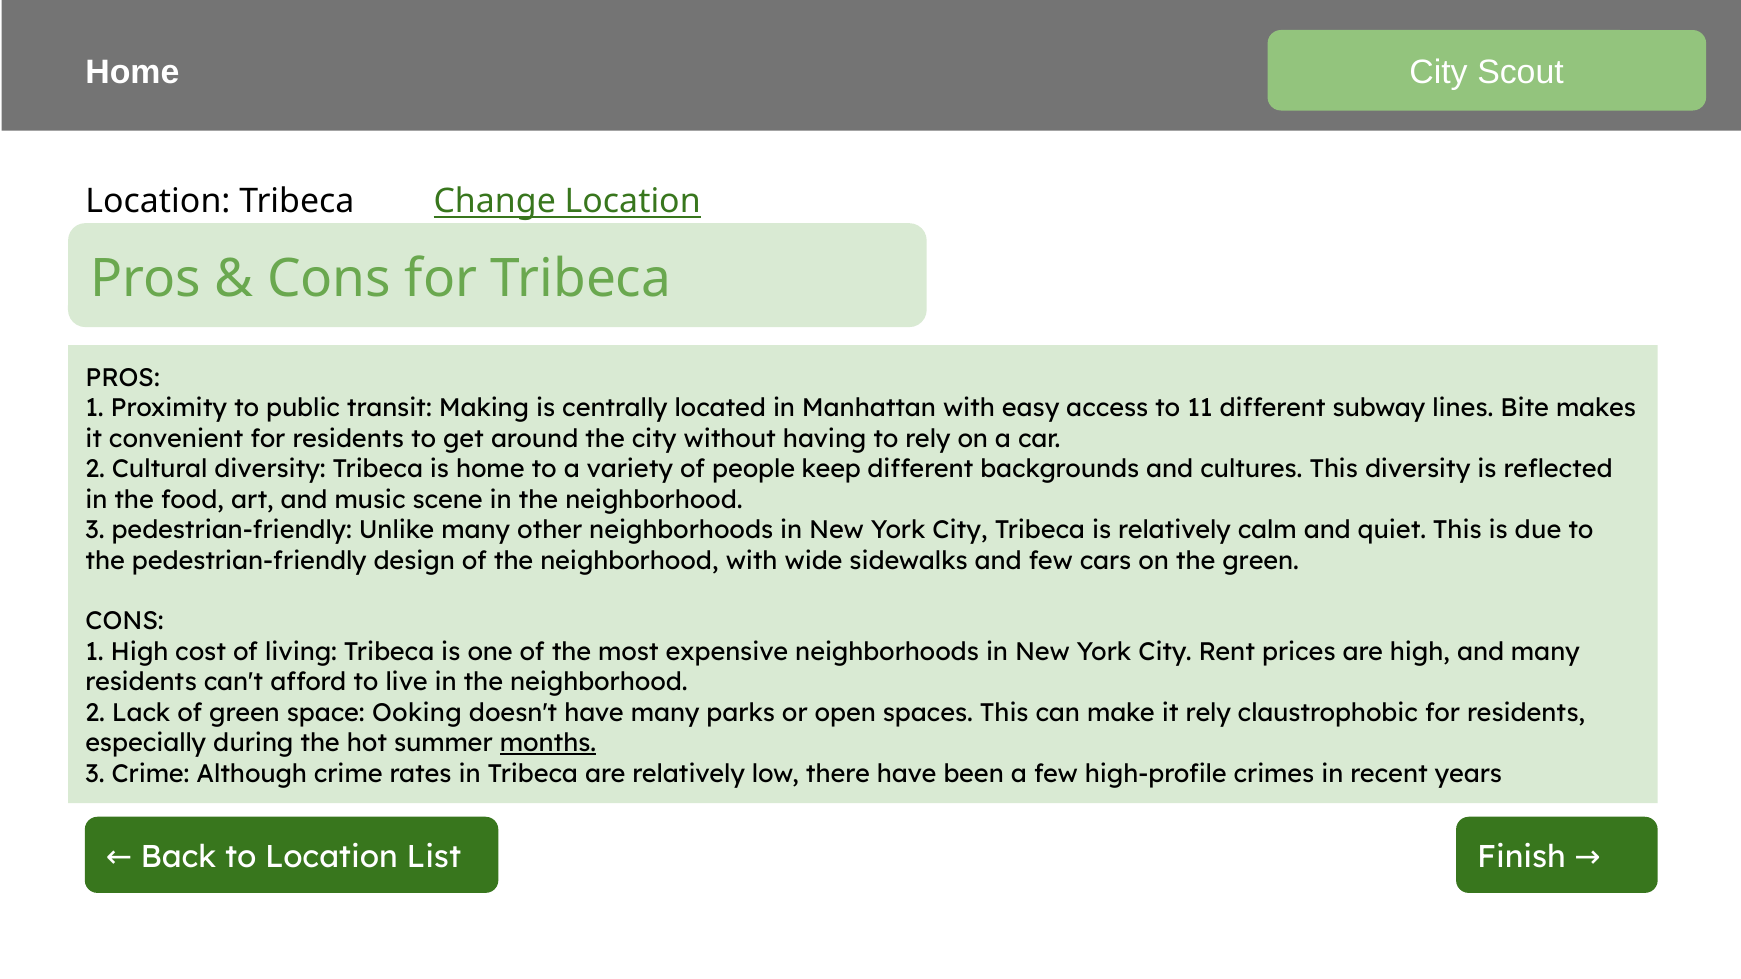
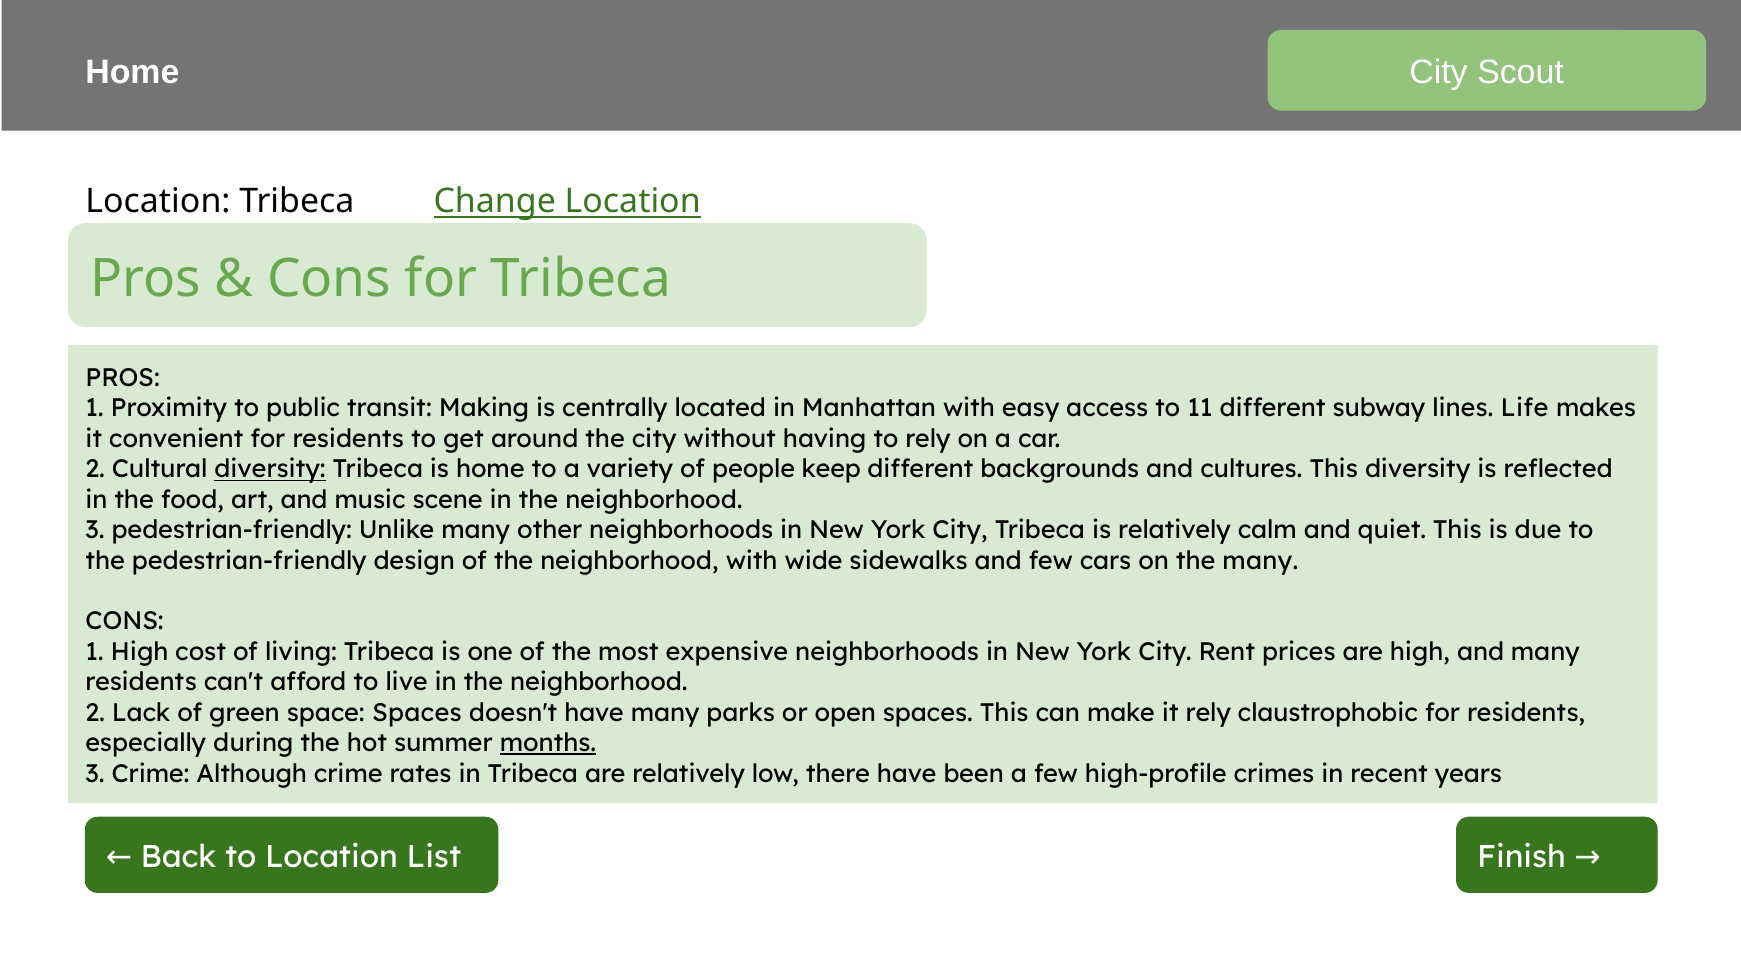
Bite: Bite -> Life (1525, 409)
diversity underline: none -> present (270, 470)
the green: green -> many (1260, 561)
space Ooking: Ooking -> Spaces (417, 713)
